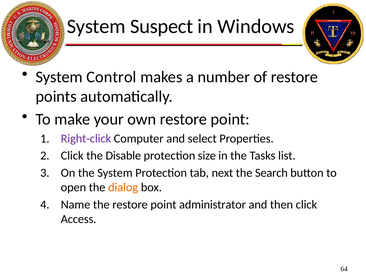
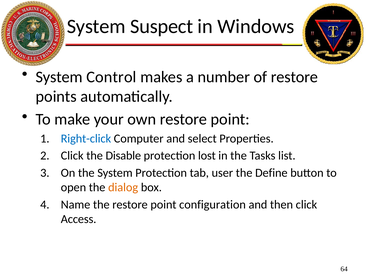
Right-click colour: purple -> blue (86, 138)
size: size -> lost (207, 155)
next: next -> user (222, 172)
Search: Search -> Define (271, 172)
administrator: administrator -> configuration (212, 204)
